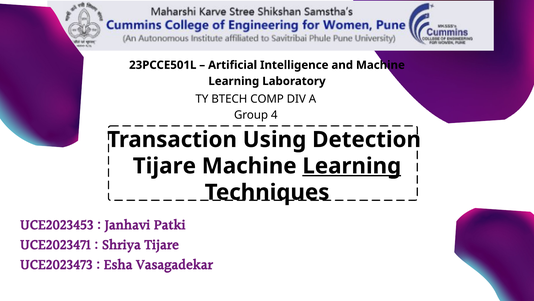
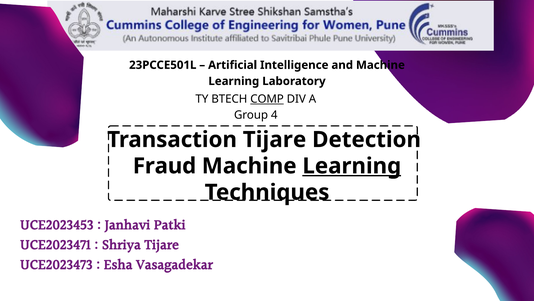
COMP underline: none -> present (267, 99)
Transaction Using: Using -> Tijare (275, 139)
Tijare: Tijare -> Fraud (165, 166)
